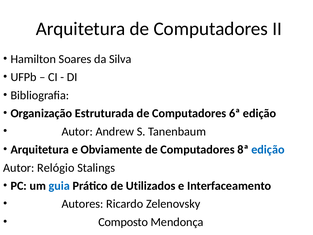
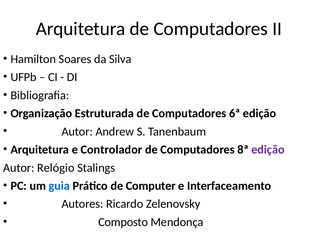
Obviamente: Obviamente -> Controlador (111, 149)
edição colour: blue -> purple (268, 149)
Utilizados: Utilizados -> Computer (151, 186)
